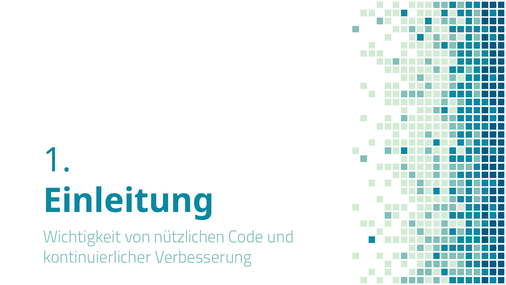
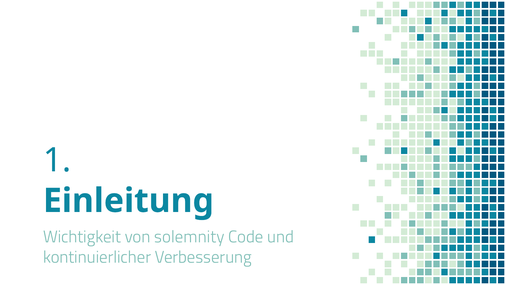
nützlichen: nützlichen -> solemnity (189, 237)
